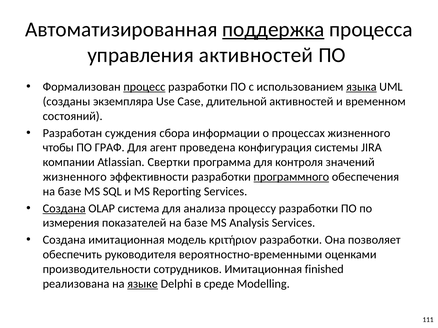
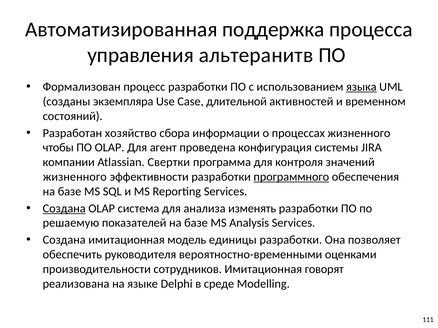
поддержка underline: present -> none (273, 30)
управления активностей: активностей -> альтеранитв (256, 55)
процесс underline: present -> none (144, 87)
суждения: суждения -> хозяйство (131, 133)
ПО ГРАФ: ГРАФ -> OLAP (110, 148)
процессу: процессу -> изменять (252, 209)
измерения: измерения -> решаемую (71, 223)
κριτήριον: κριτήριον -> единицы (233, 240)
finished: finished -> говорят (324, 270)
языке underline: present -> none (143, 284)
